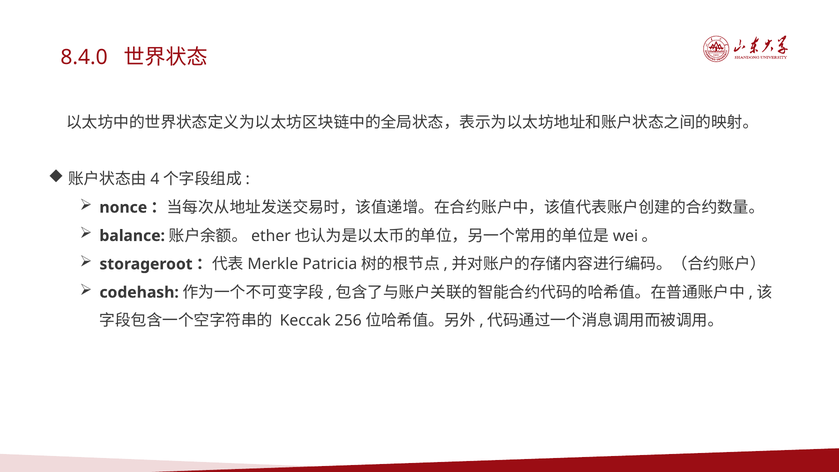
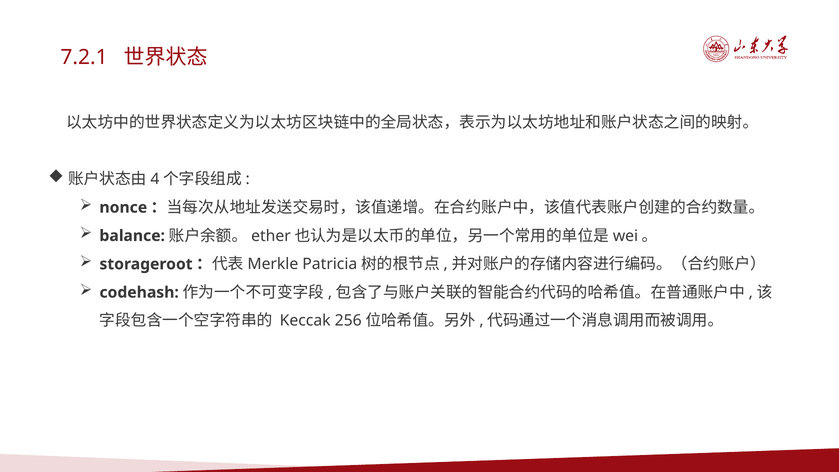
8.4.0: 8.4.0 -> 7.2.1 (84, 57)
